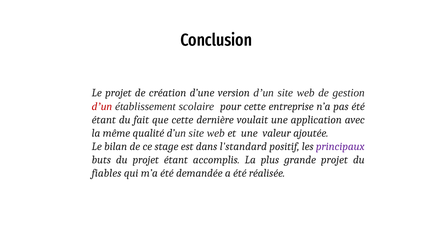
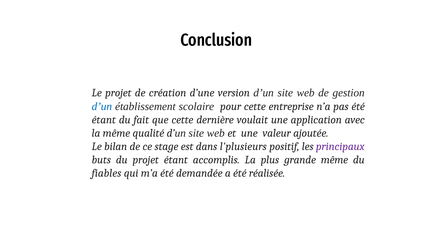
d’un colour: red -> blue (102, 106)
l'standard: l'standard -> l'plusieurs (243, 146)
grande projet: projet -> même (334, 159)
